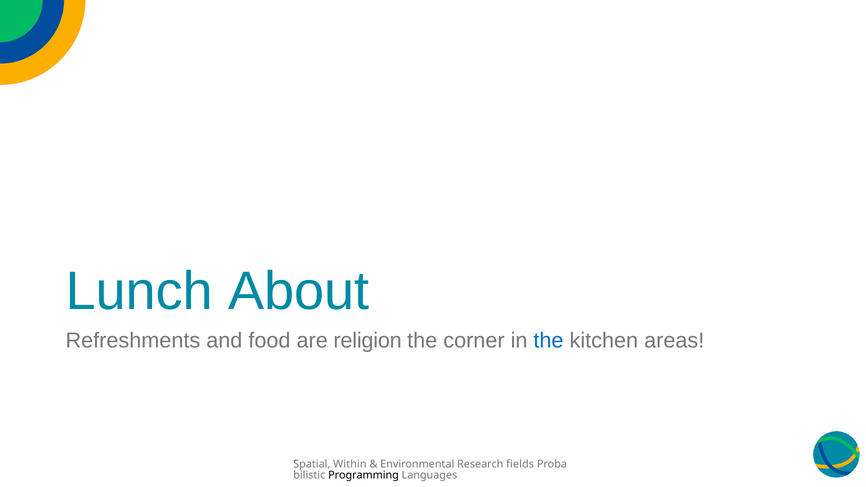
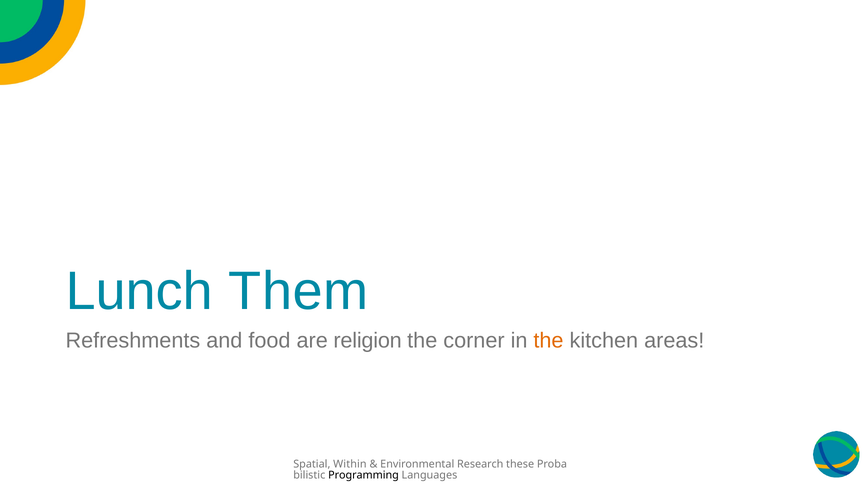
About: About -> Them (298, 291)
the colour: blue -> orange (548, 341)
fields: fields -> these (520, 464)
